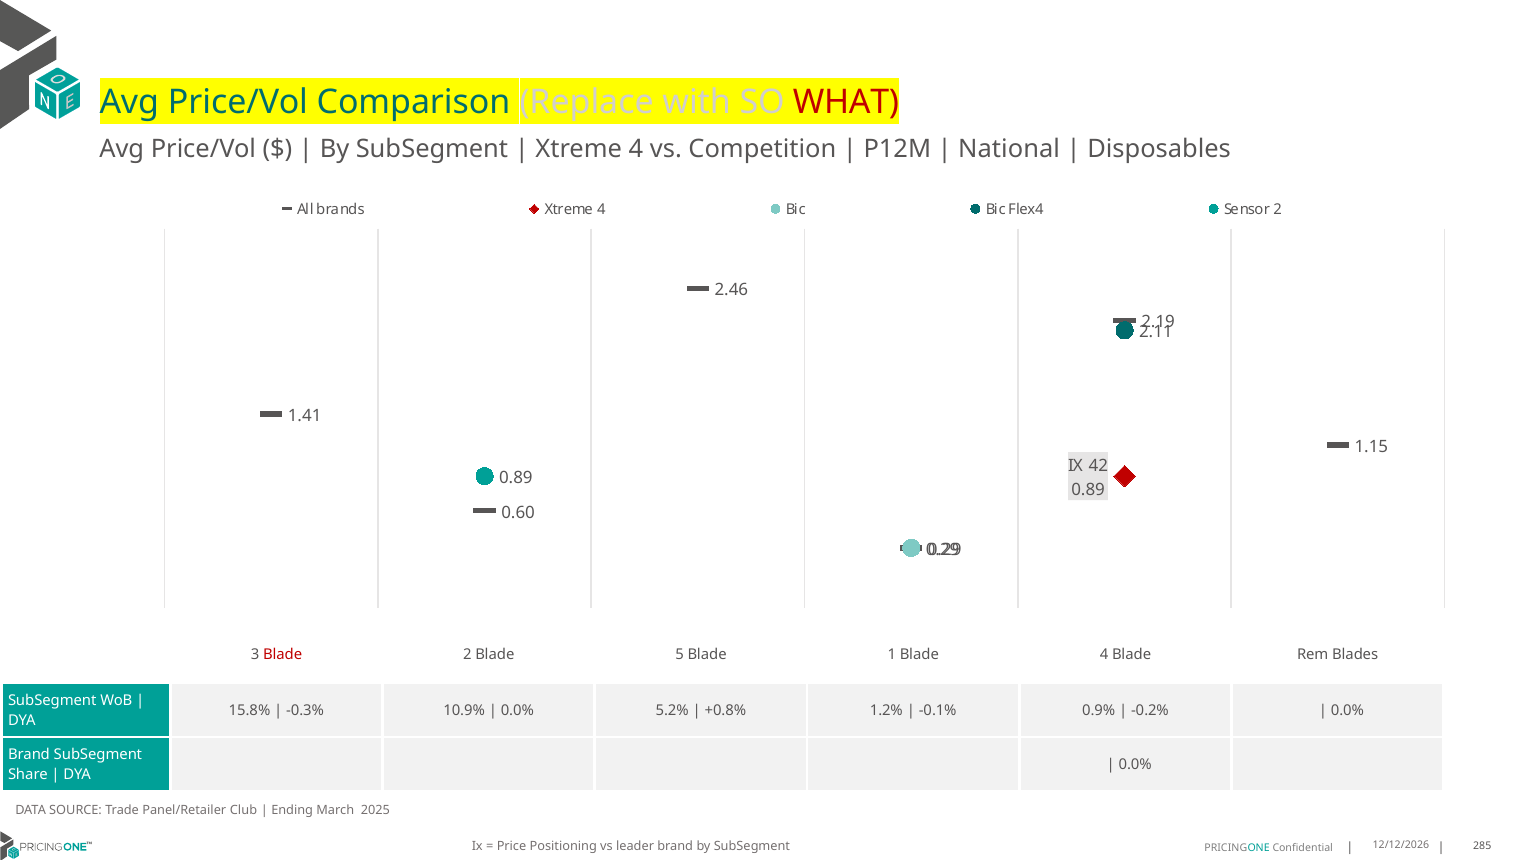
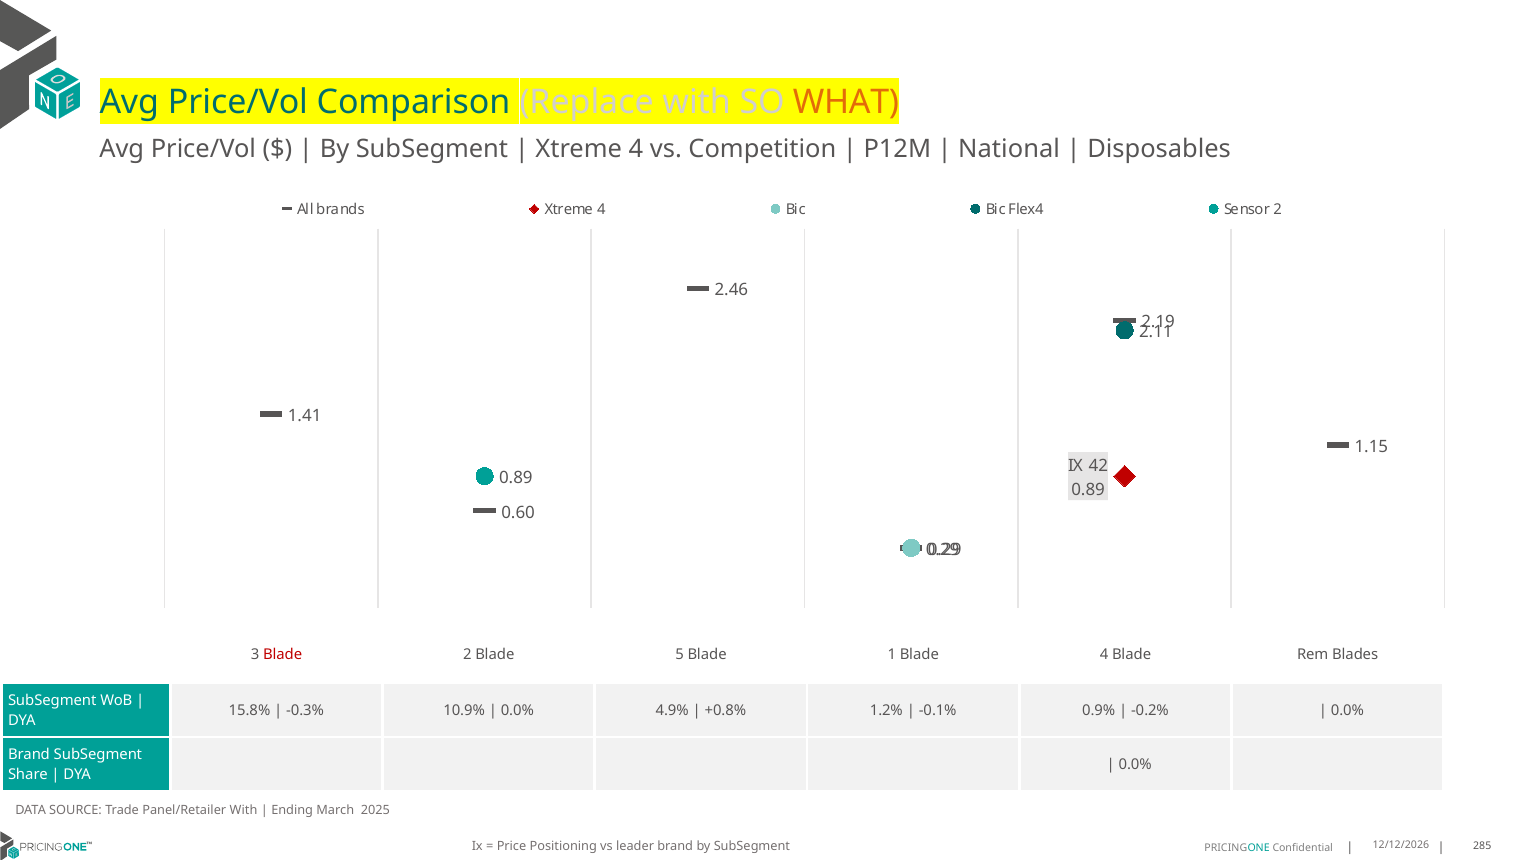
WHAT colour: red -> orange (846, 103)
5.2%: 5.2% -> 4.9% (672, 711)
Panel/Retailer Club: Club -> With (244, 810)
